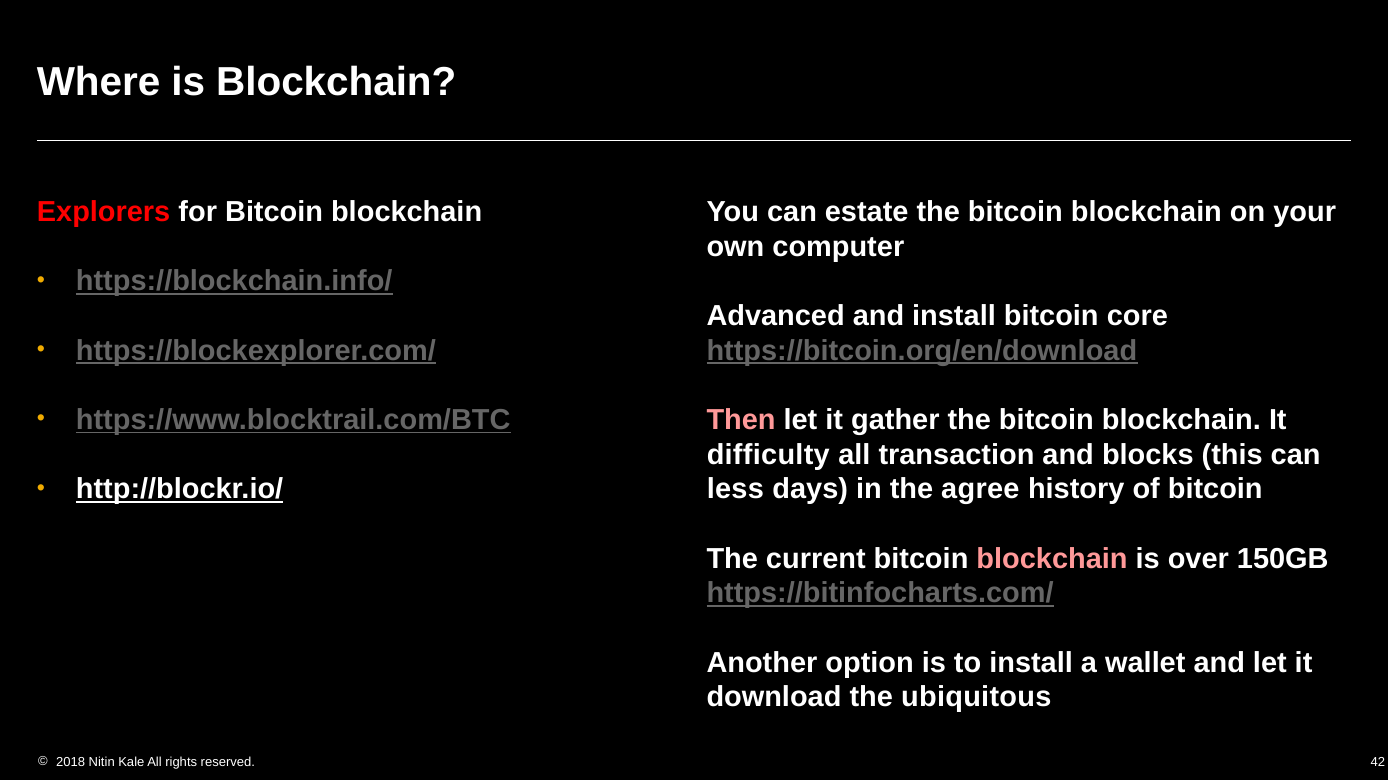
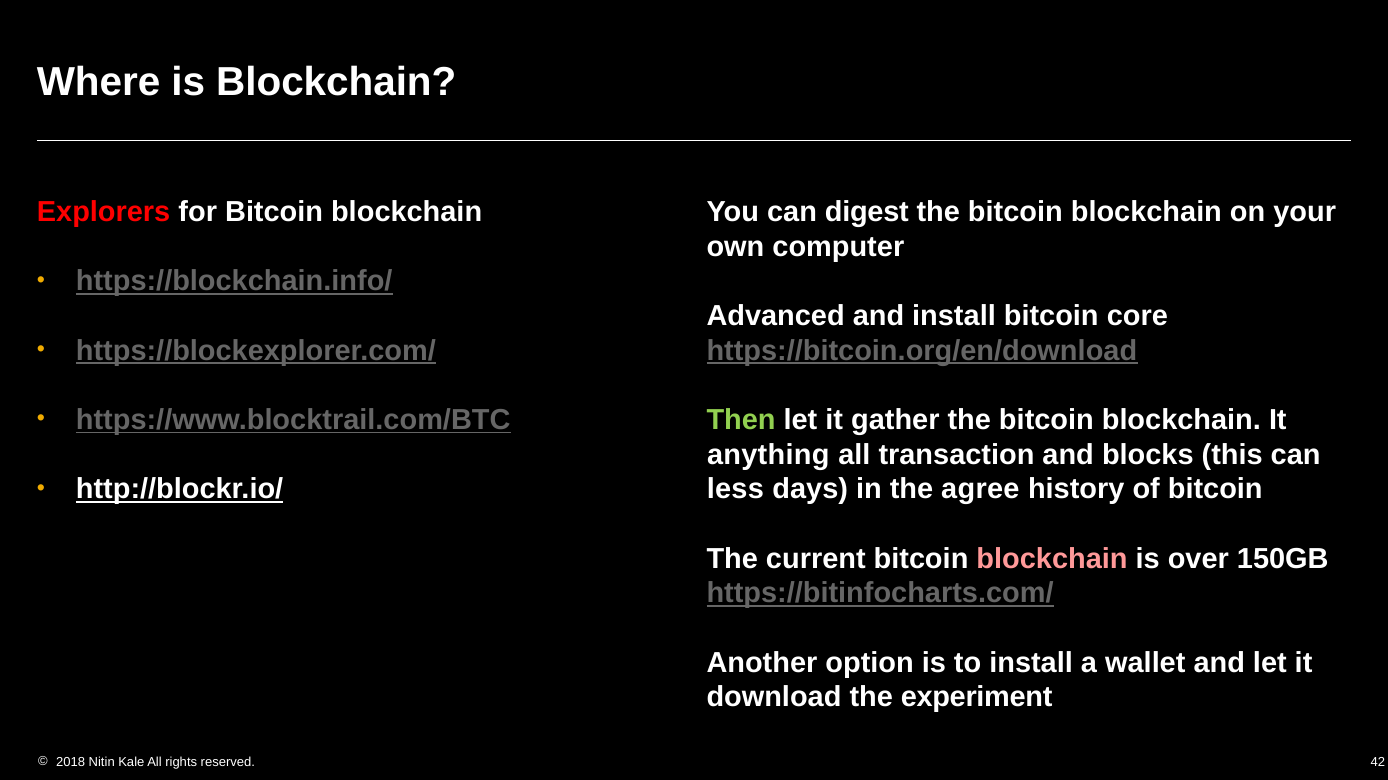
estate: estate -> digest (867, 212)
Then colour: pink -> light green (741, 420)
difficulty: difficulty -> anything (768, 455)
ubiquitous: ubiquitous -> experiment (977, 698)
